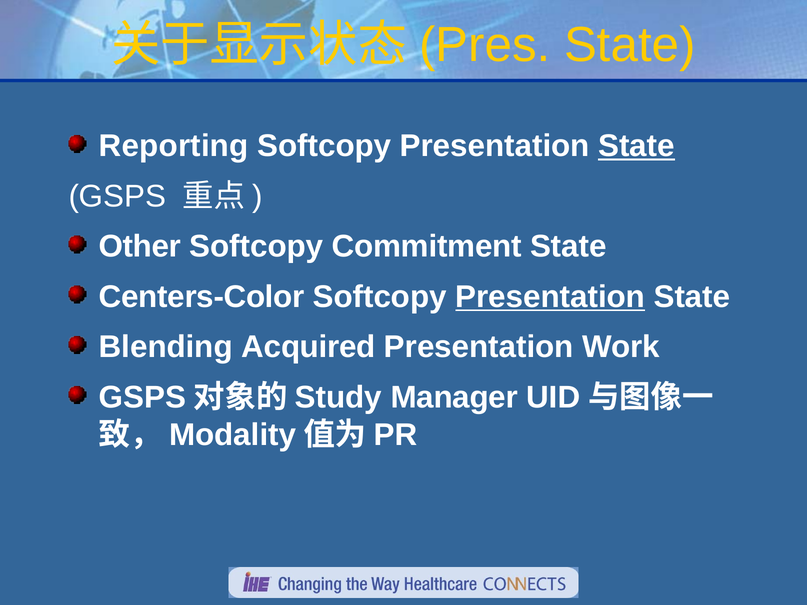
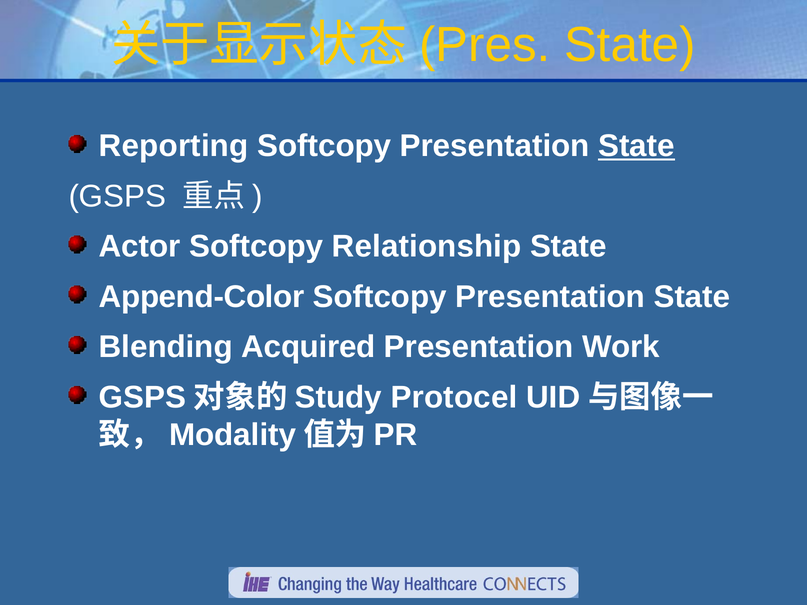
Other: Other -> Actor (140, 247)
Commitment: Commitment -> Relationship (427, 247)
Centers-Color: Centers-Color -> Append-Color (202, 297)
Presentation underline: present -> none (550, 297)
Manager: Manager -> Protocel (454, 397)
